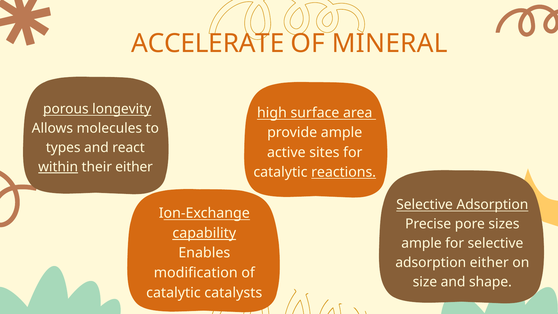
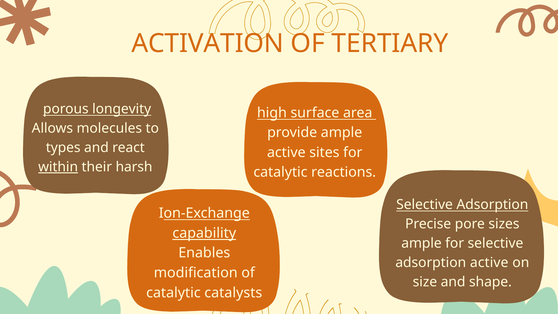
ACCELERATE: ACCELERATE -> ACTIVATION (208, 44)
MINERAL: MINERAL -> TERTIARY (390, 44)
their either: either -> harsh (134, 167)
reactions underline: present -> none (344, 172)
adsorption either: either -> active (489, 263)
